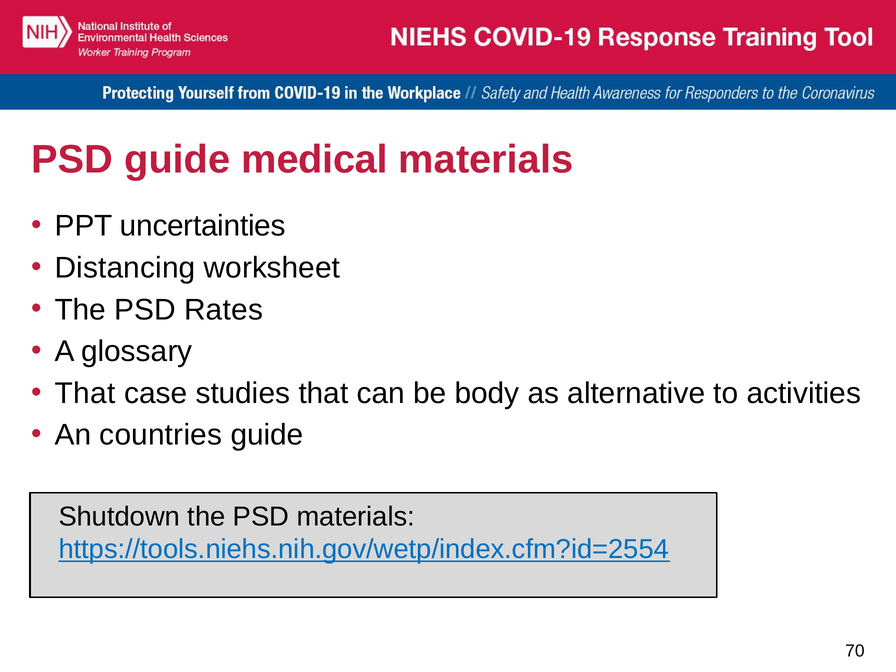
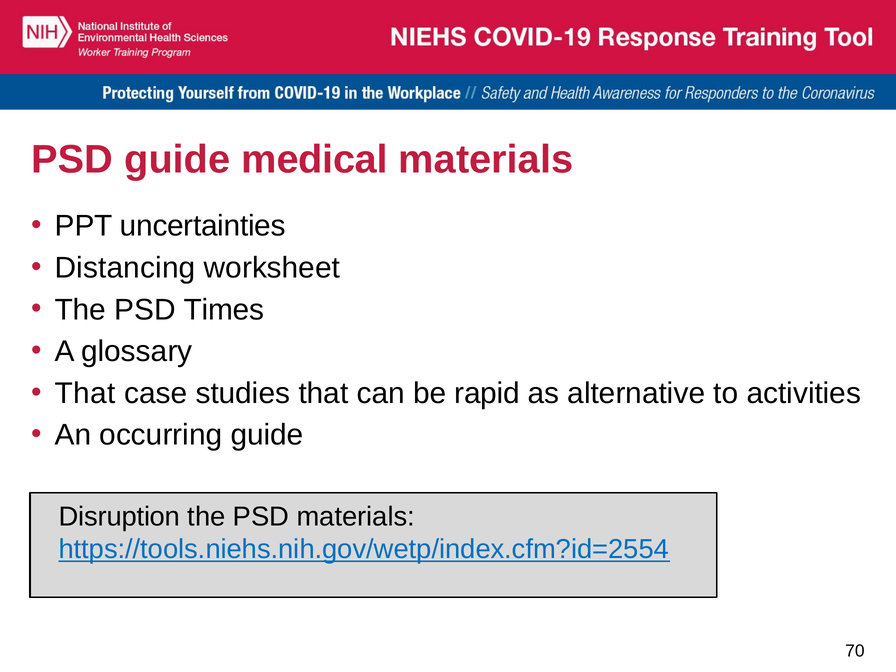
Rates: Rates -> Times (224, 310)
body: body -> rapid (487, 393)
countries: countries -> occurring (161, 435)
Shutdown: Shutdown -> Disruption (119, 517)
